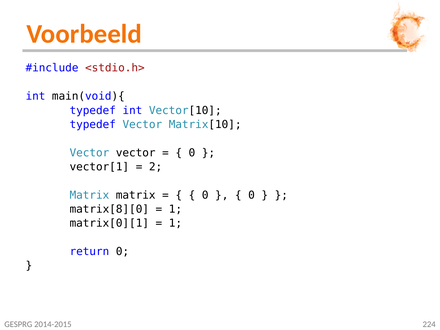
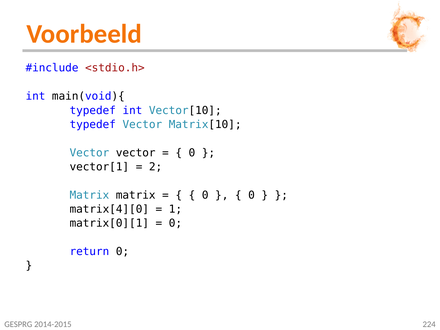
matrix[8][0: matrix[8][0 -> matrix[4][0 (109, 209)
1: 1 -> 0 (175, 223)
